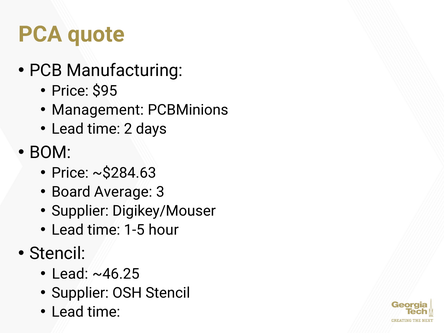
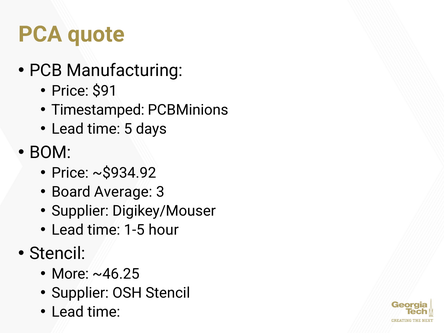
$95: $95 -> $91 (105, 91)
Management: Management -> Timestamped (98, 110)
2: 2 -> 5 (128, 129)
~$284.63: ~$284.63 -> ~$934.92 (124, 173)
Lead: Lead -> More (70, 274)
